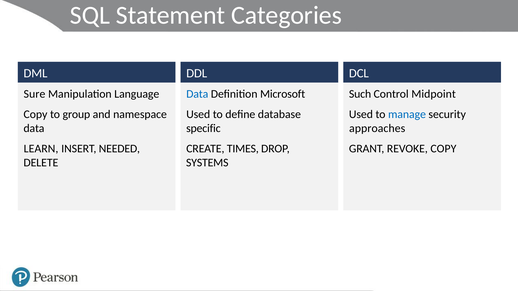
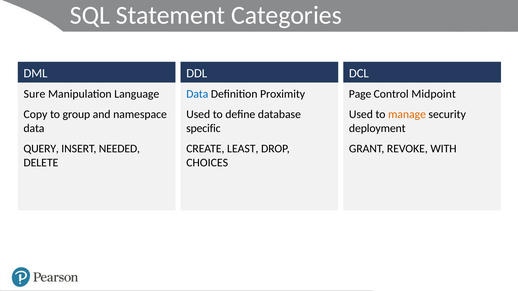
Microsoft: Microsoft -> Proximity (283, 94)
Such: Such -> Page (360, 94)
manage colour: blue -> orange (407, 115)
approaches: approaches -> deployment (377, 129)
LEARN: LEARN -> QUERY (41, 149)
TIMES: TIMES -> LEAST (243, 149)
REVOKE COPY: COPY -> WITH (443, 149)
SYSTEMS: SYSTEMS -> CHOICES (207, 163)
